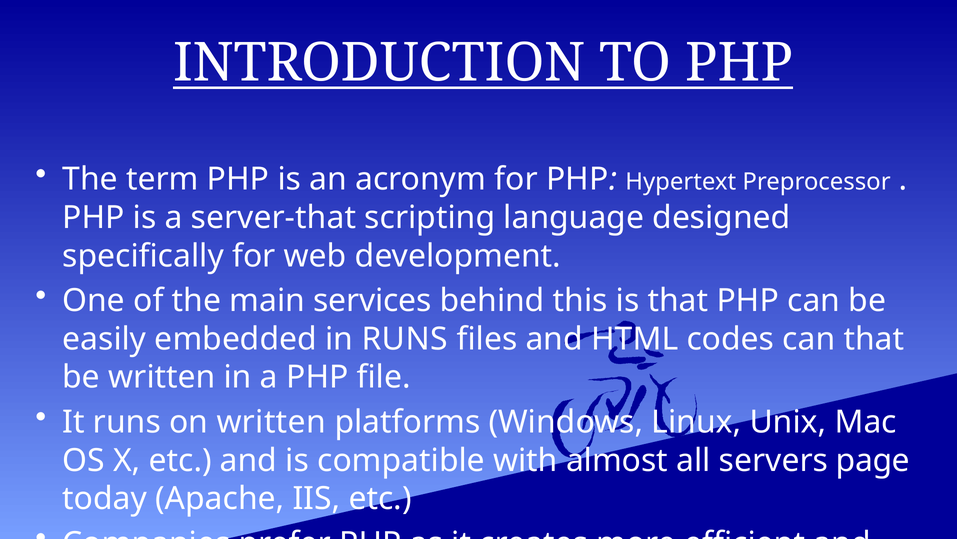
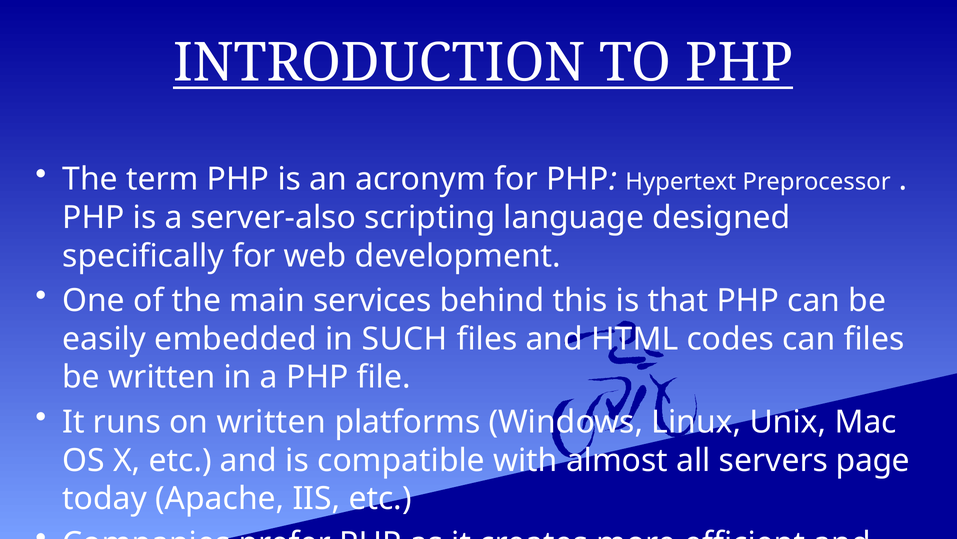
server-that: server-that -> server-also (273, 217)
in RUNS: RUNS -> SUCH (405, 339)
can that: that -> files (874, 339)
